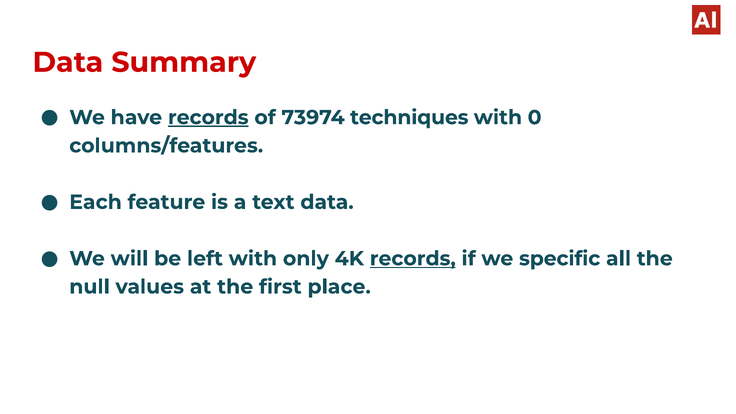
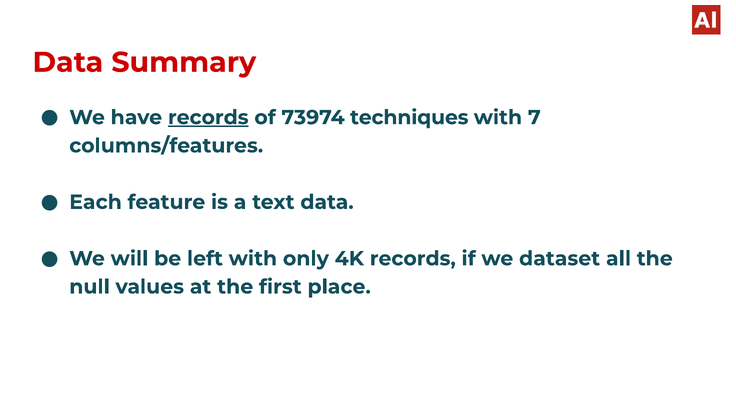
0: 0 -> 7 (534, 118)
records underline: present -> none (413, 259)
specific: specific -> dataset (560, 259)
